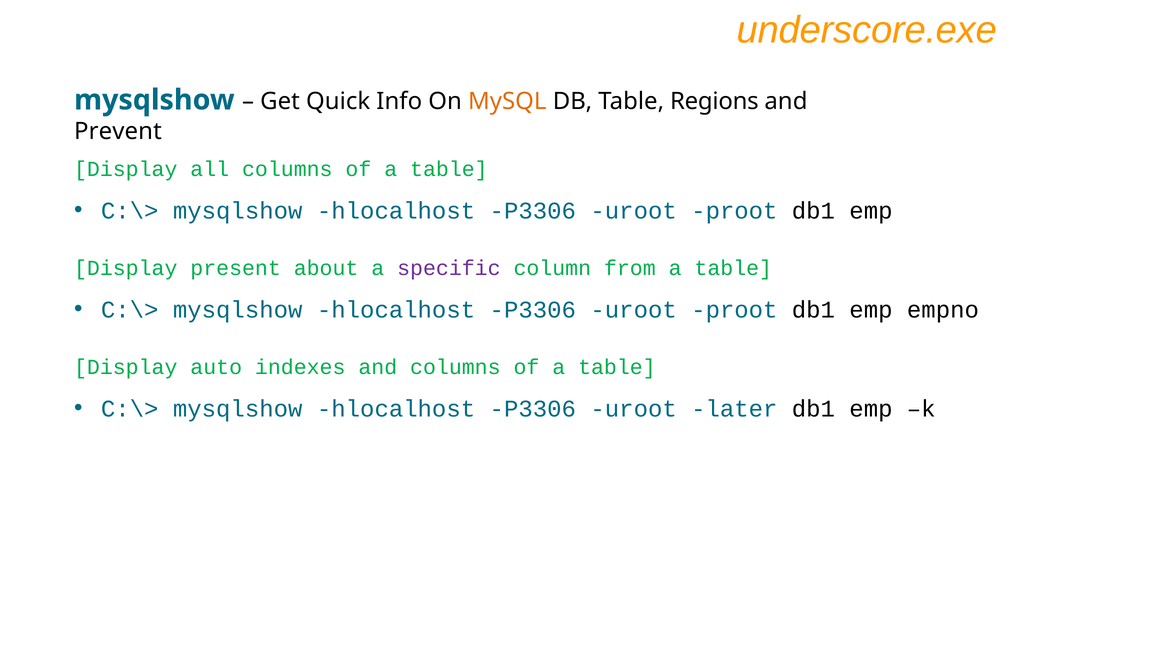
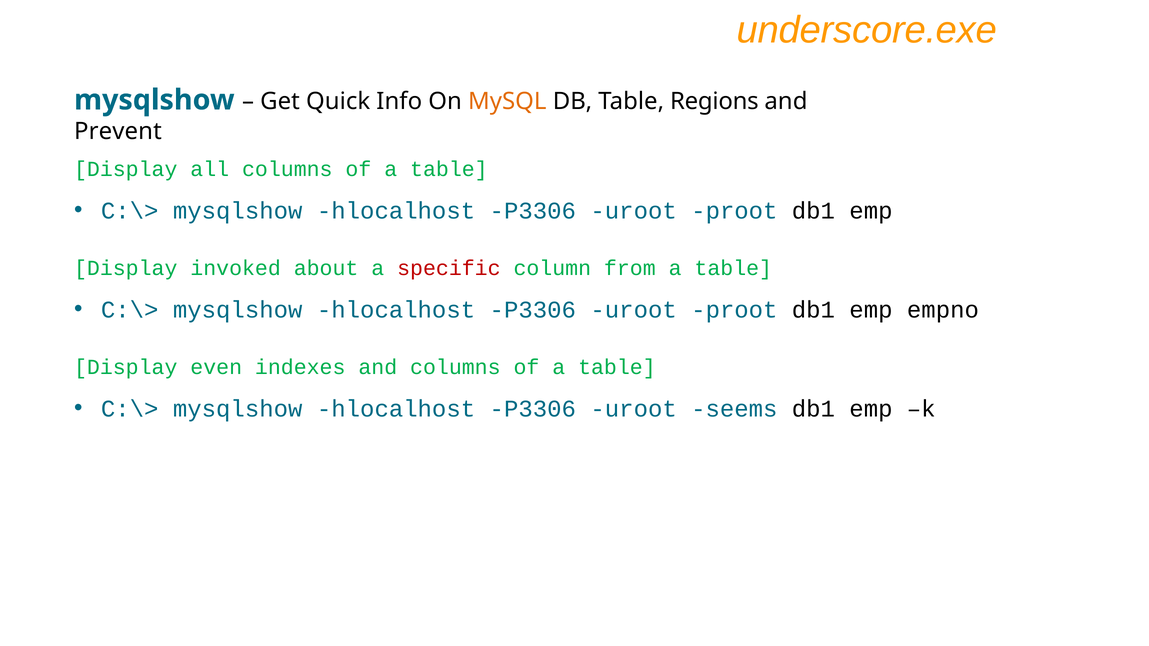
present: present -> invoked (236, 268)
specific colour: purple -> red (449, 268)
auto: auto -> even (216, 367)
later: later -> seems (734, 409)
